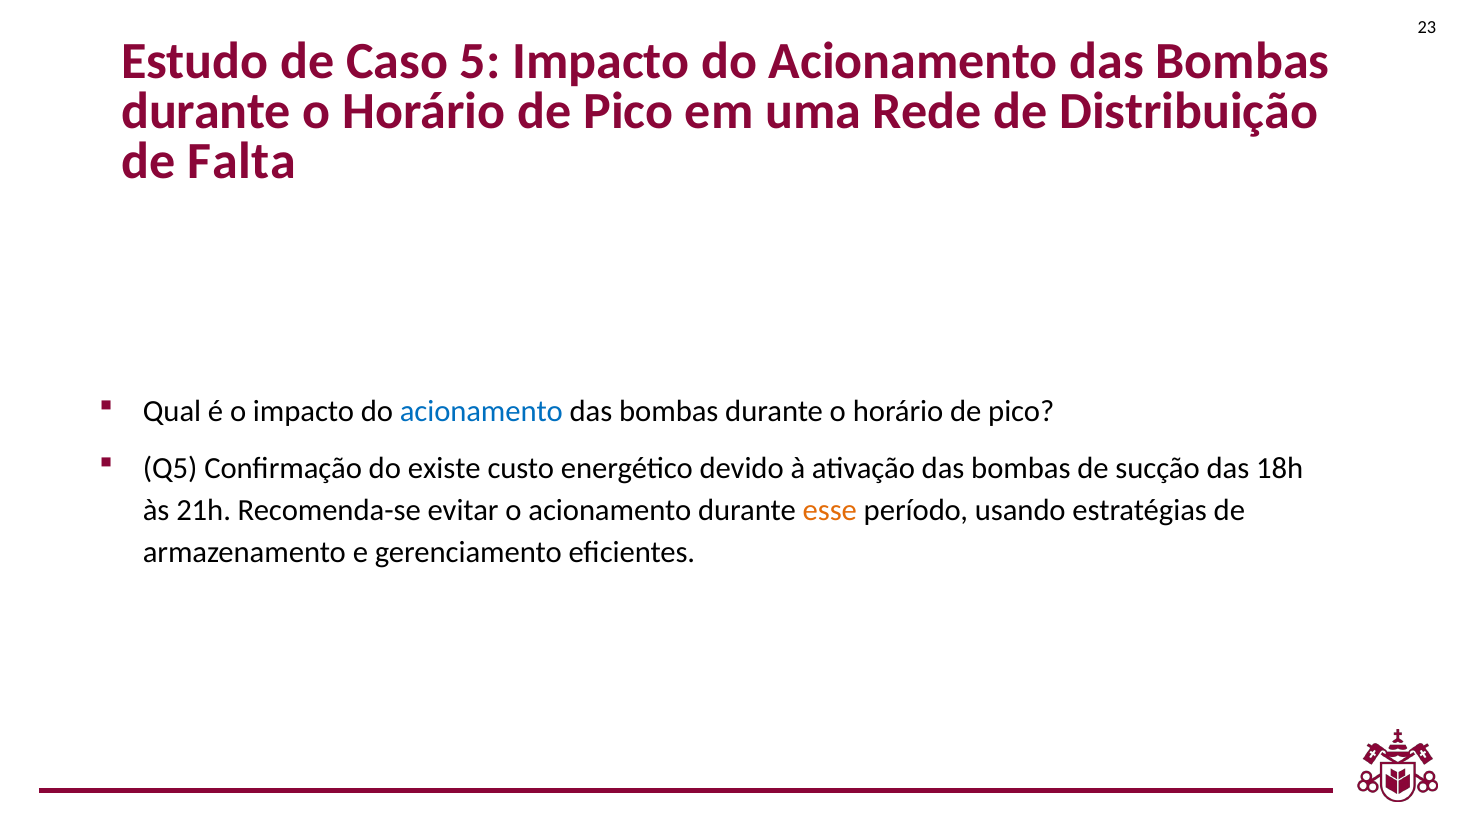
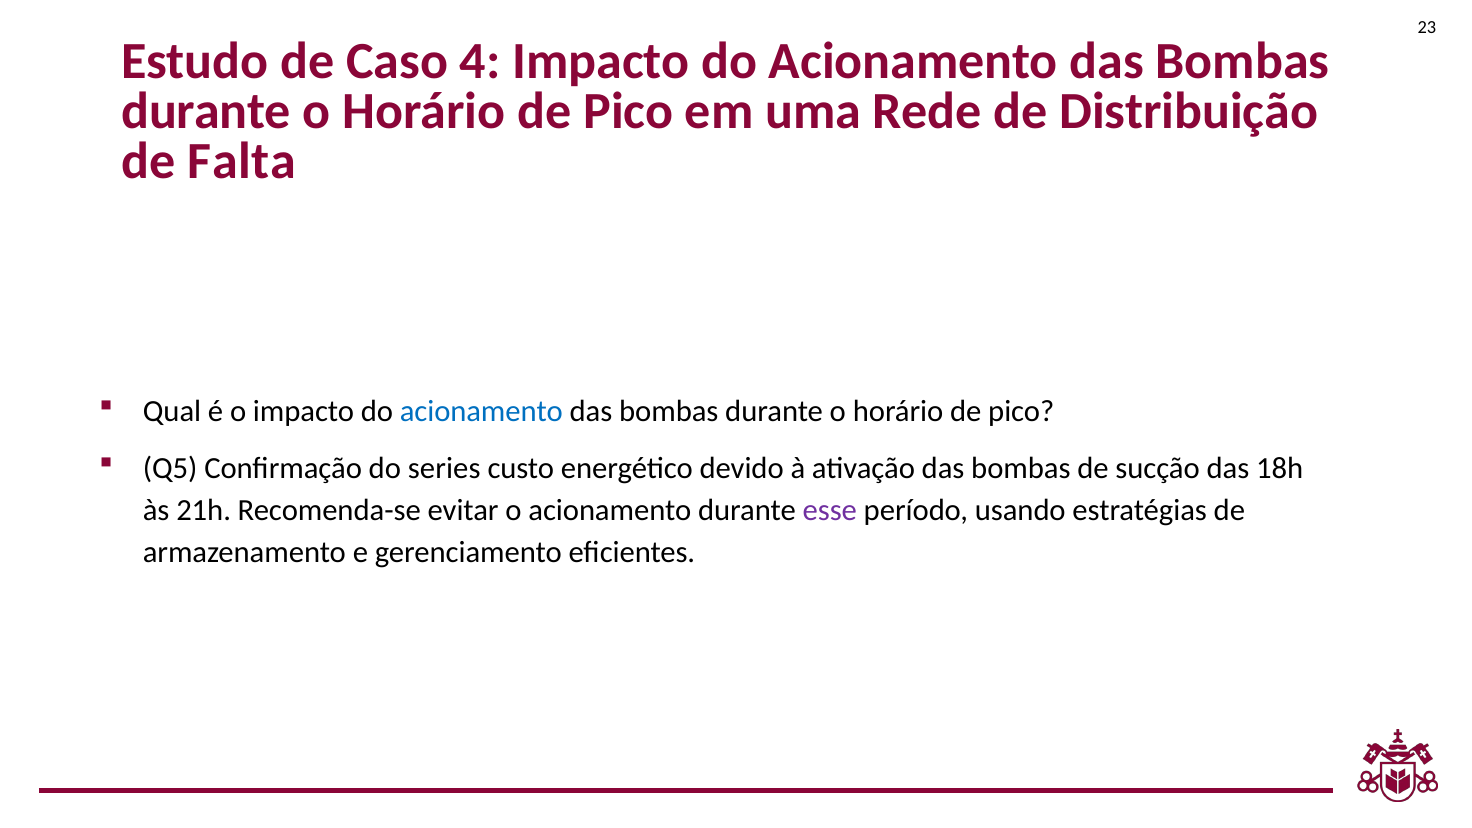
5: 5 -> 4 (480, 61)
existe: existe -> series (444, 469)
esse colour: orange -> purple (830, 511)
